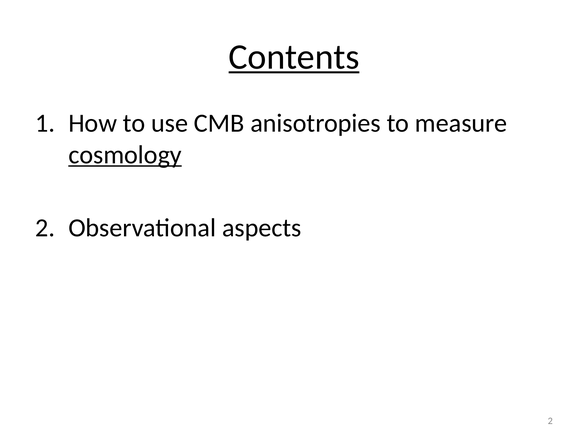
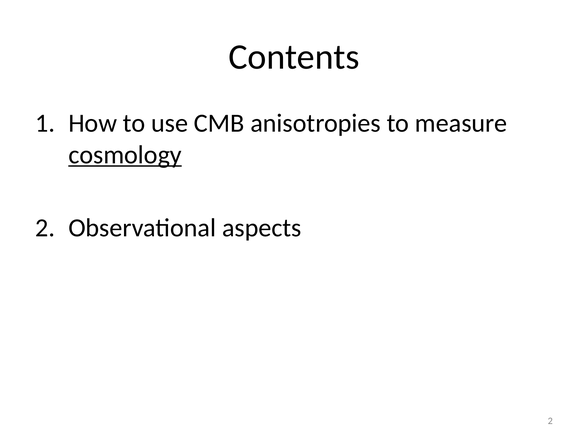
Contents underline: present -> none (294, 57)
